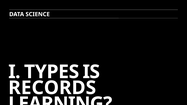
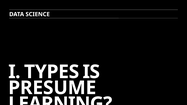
RECORDS: RECORDS -> PRESUME (52, 88)
